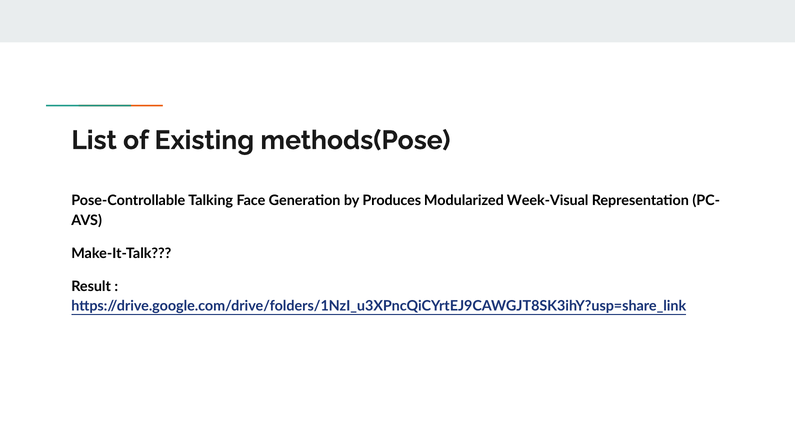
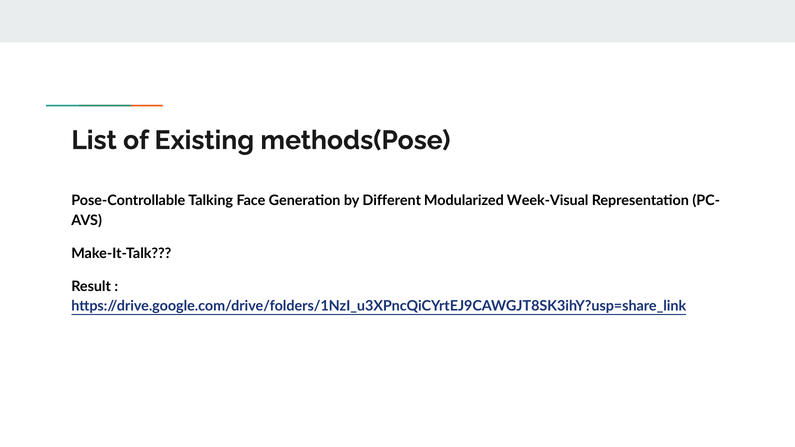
Produces: Produces -> Different (392, 201)
